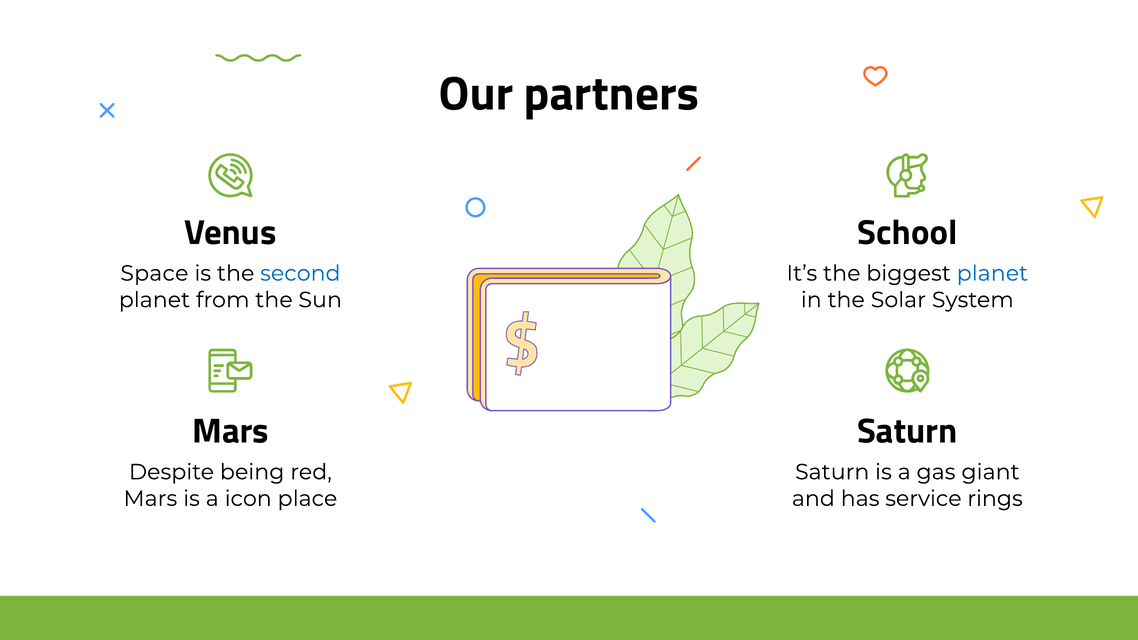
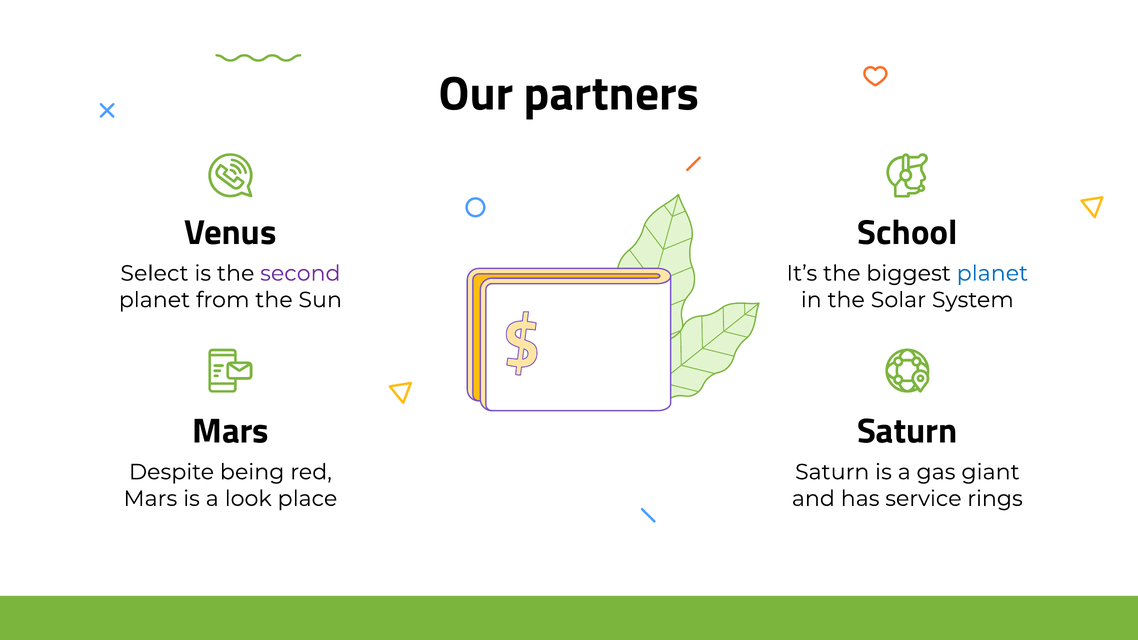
Space: Space -> Select (154, 273)
second colour: blue -> purple (300, 273)
icon: icon -> look (248, 499)
